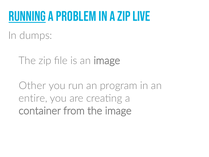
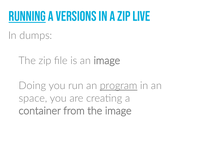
problem: problem -> versions (76, 16)
Other: Other -> Doing (32, 86)
program underline: none -> present (119, 86)
entire: entire -> space (33, 98)
